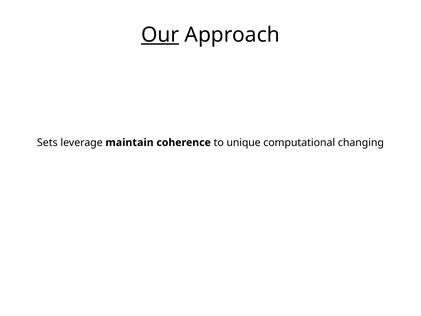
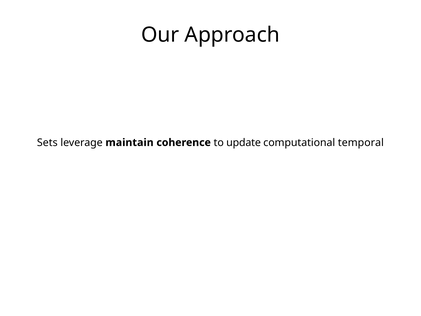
Our underline: present -> none (160, 35)
unique: unique -> update (244, 142)
changing: changing -> temporal (361, 142)
